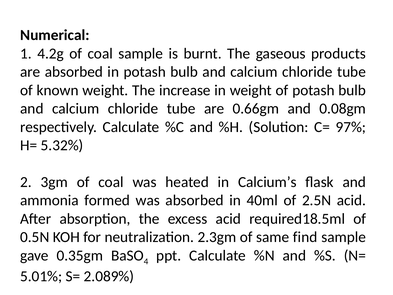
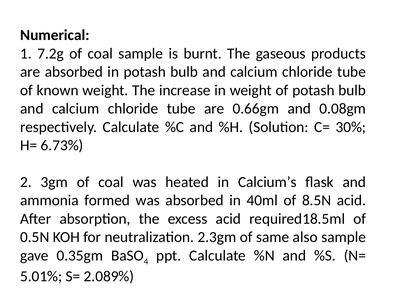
4.2g: 4.2g -> 7.2g (51, 53)
97%: 97% -> 30% (351, 127)
5.32%: 5.32% -> 6.73% (62, 145)
2.5N: 2.5N -> 8.5N (317, 200)
find: find -> also (305, 237)
